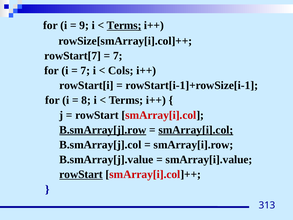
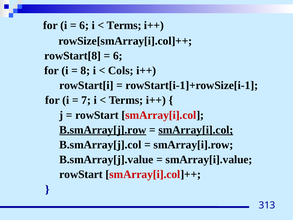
9: 9 -> 6 (84, 25)
Terms underline: present -> none (124, 25)
rowStart[7: rowStart[7 -> rowStart[8 (73, 56)
7: 7 -> 6 (118, 56)
7: 7 -> 8 (85, 70)
8: 8 -> 7 (86, 100)
rowStart underline: present -> none (81, 174)
